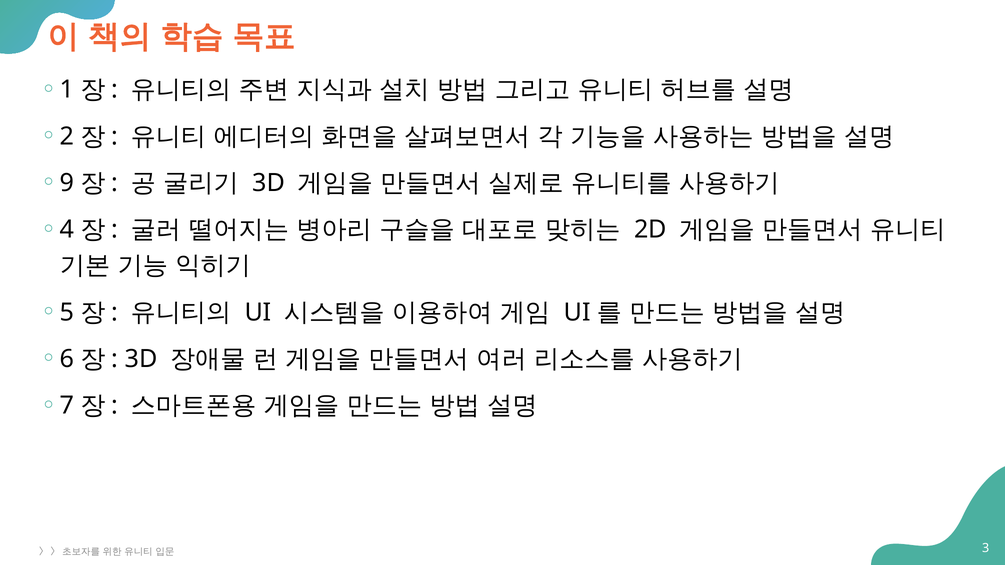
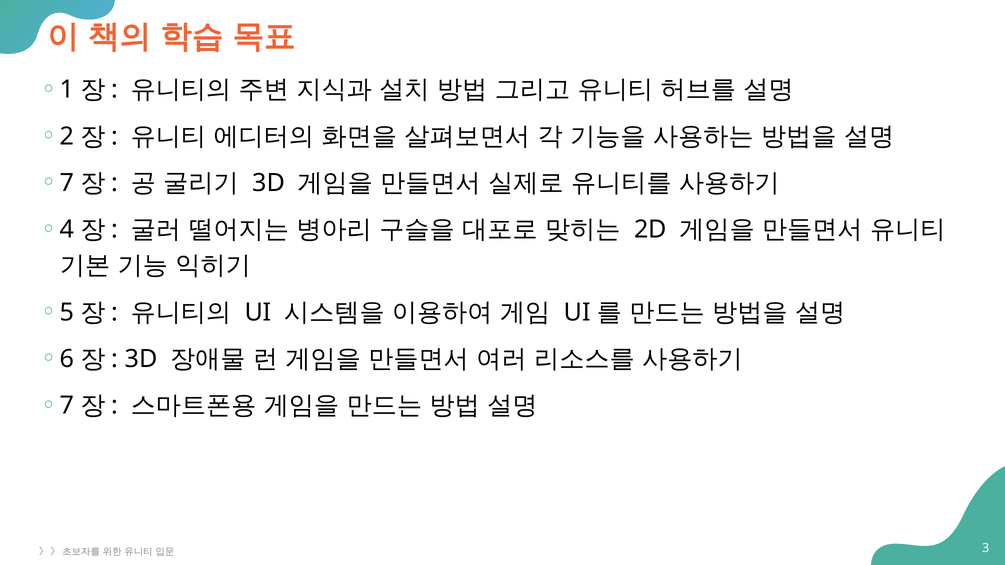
9: 9 -> 7 (67, 183)
